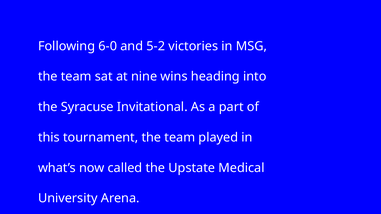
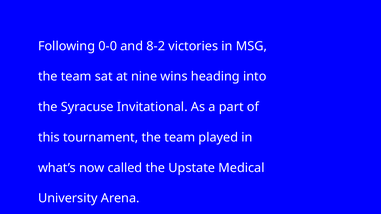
6-0: 6-0 -> 0-0 (108, 46)
5-2: 5-2 -> 8-2 (156, 46)
